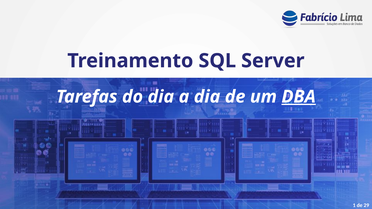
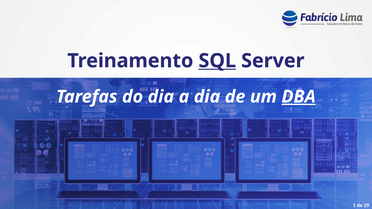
SQL underline: none -> present (217, 61)
